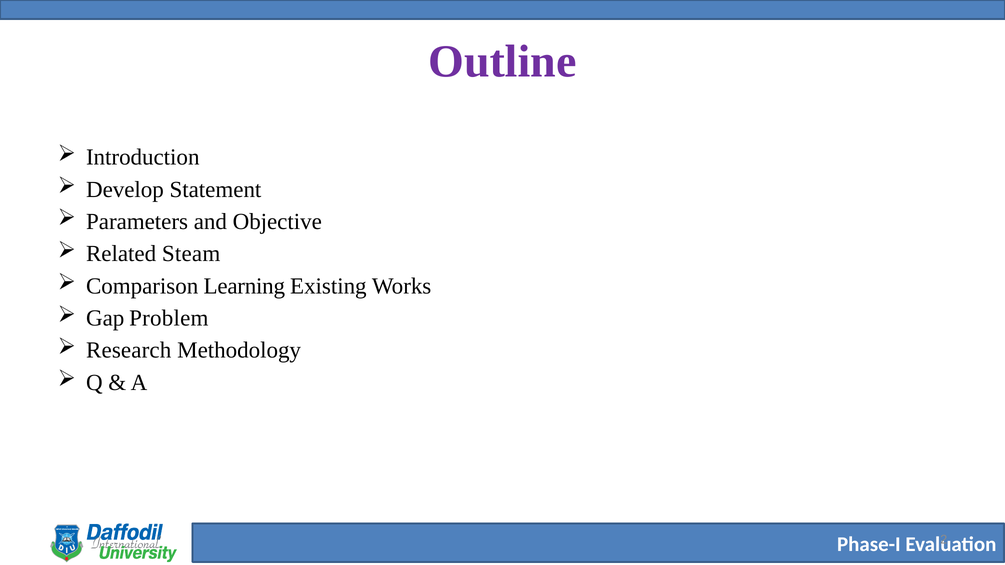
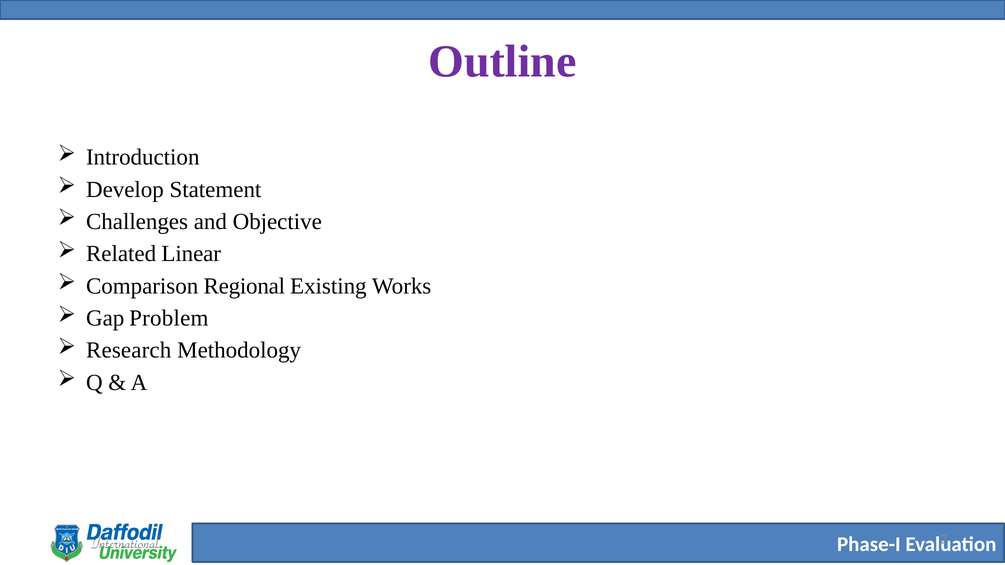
Parameters: Parameters -> Challenges (137, 222)
Steam: Steam -> Linear (191, 254)
Learning: Learning -> Regional (244, 286)
